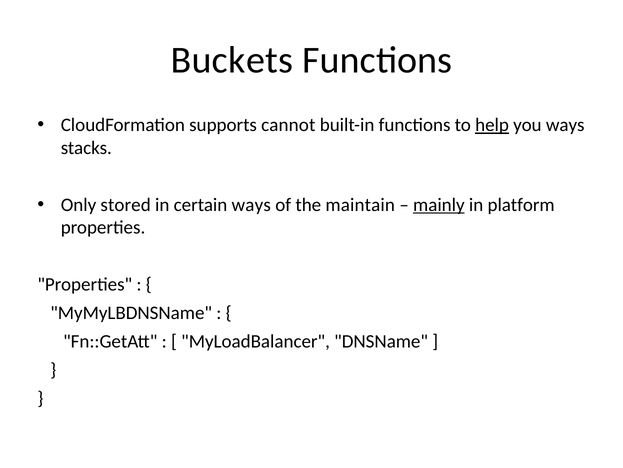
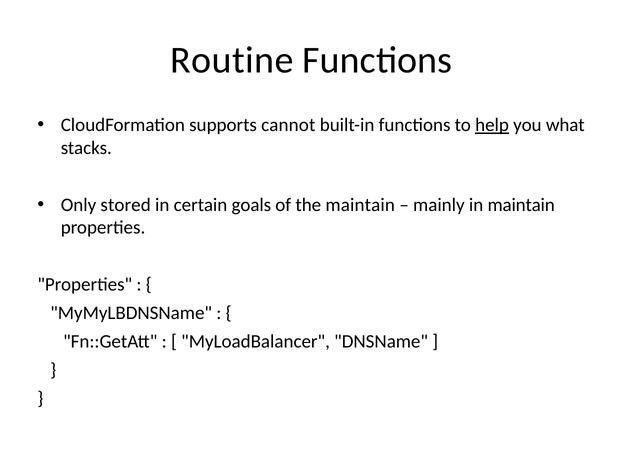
Buckets: Buckets -> Routine (232, 60)
you ways: ways -> what (565, 125)
certain ways: ways -> goals (251, 204)
mainly underline: present -> none (439, 204)
in platform: platform -> maintain (521, 204)
